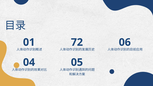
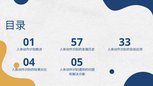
72: 72 -> 57 (77, 42)
06: 06 -> 33 (125, 42)
